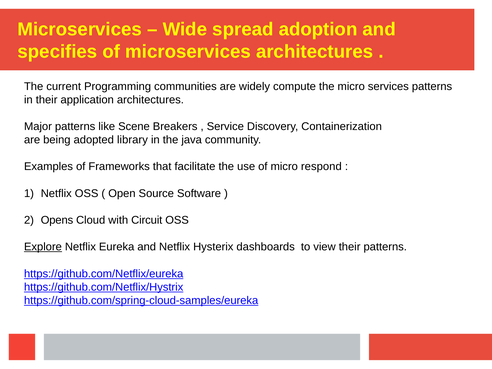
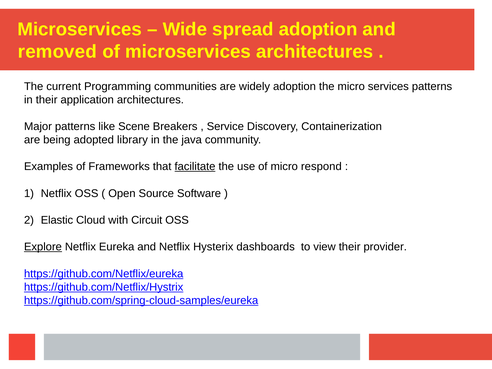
specifies: specifies -> removed (57, 52)
widely compute: compute -> adoption (295, 86)
facilitate underline: none -> present (195, 167)
Opens: Opens -> Elastic (57, 220)
their patterns: patterns -> provider (385, 247)
